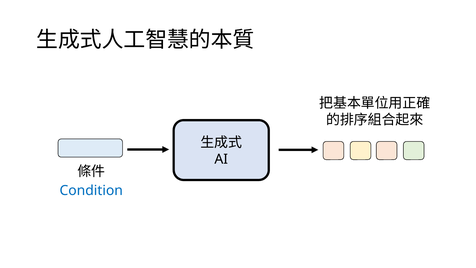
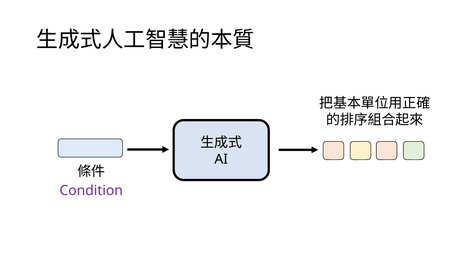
Condition colour: blue -> purple (91, 190)
